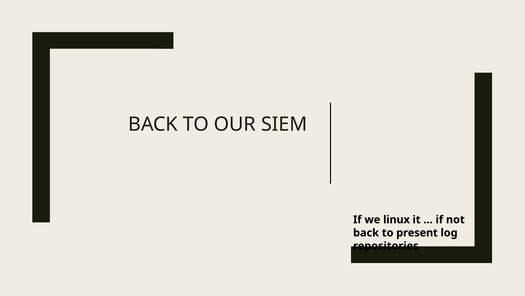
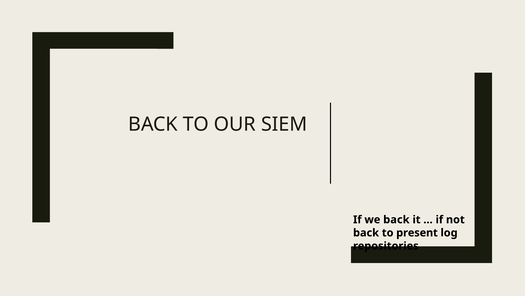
we linux: linux -> back (396, 219)
